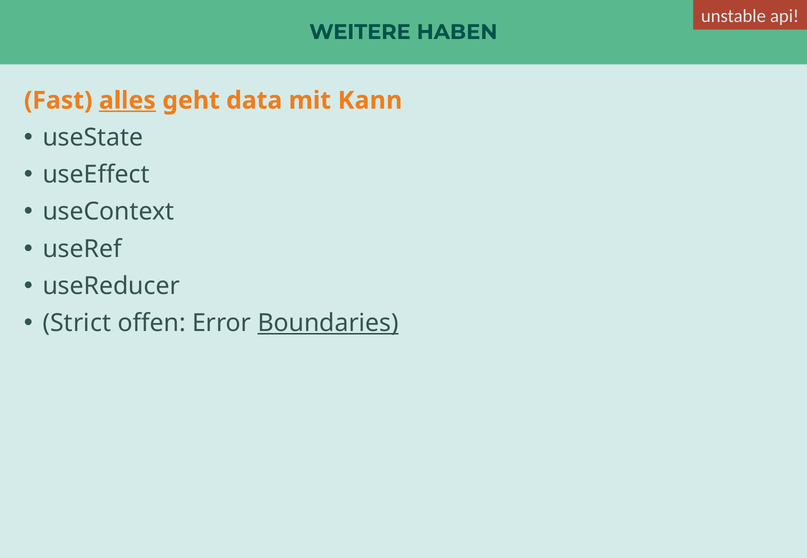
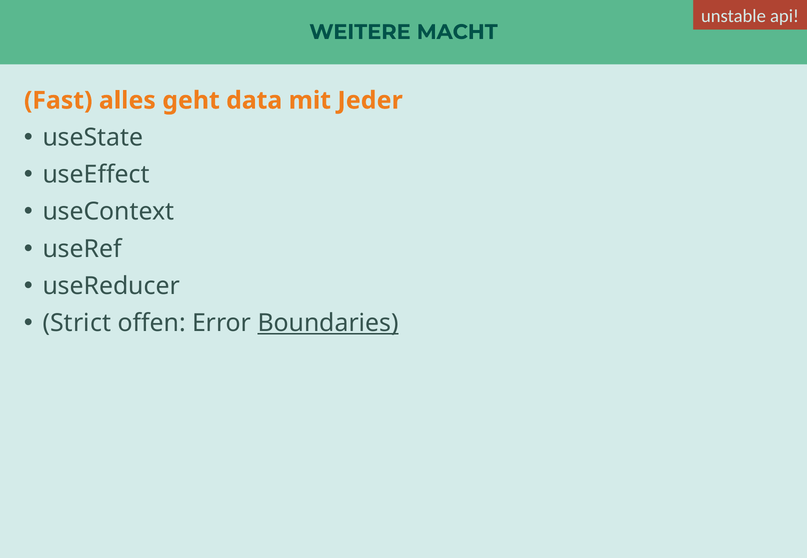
HABEN: HABEN -> MACHT (457, 32)
alles underline: present -> none (127, 101)
Kann: Kann -> Jeder (370, 101)
